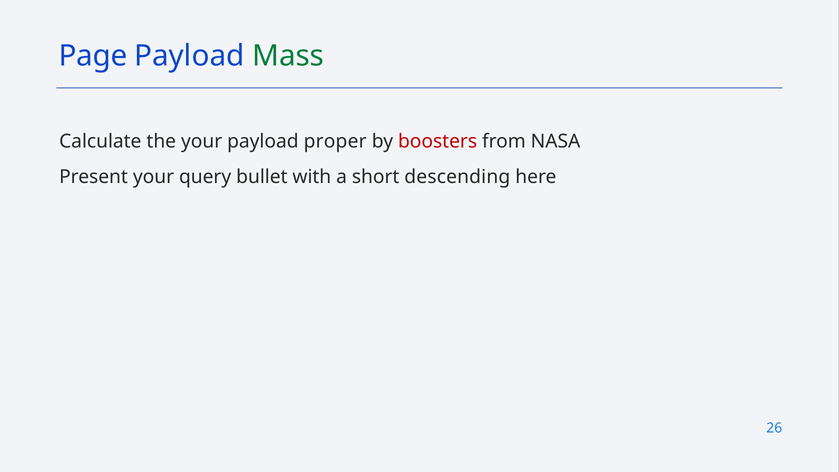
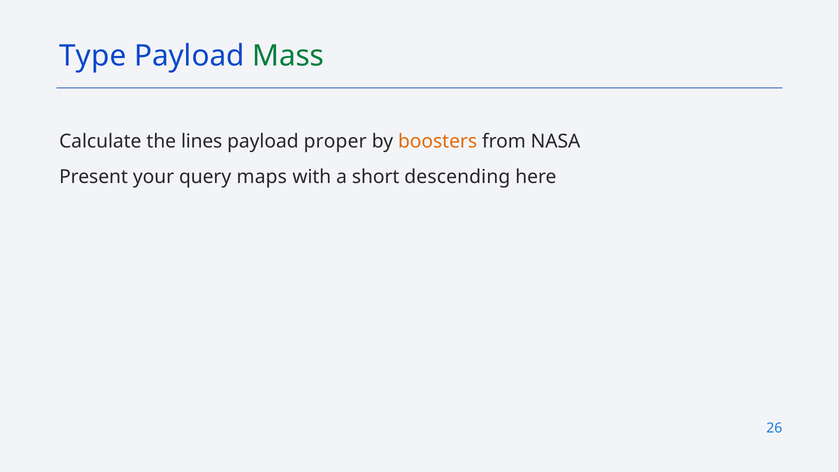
Page: Page -> Type (93, 56)
the your: your -> lines (202, 142)
boosters colour: red -> orange (438, 142)
bullet: bullet -> maps (262, 177)
